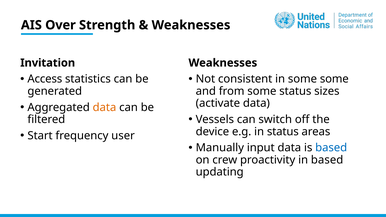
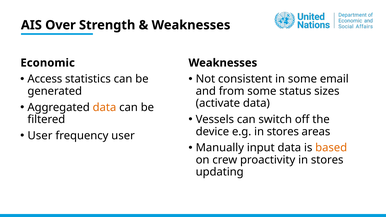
Invitation: Invitation -> Economic (48, 63)
some some: some -> email (334, 79)
e.g in status: status -> stores (283, 132)
Start: Start -> User (40, 136)
based colour: blue -> orange (331, 148)
proactivity in based: based -> stores (327, 160)
